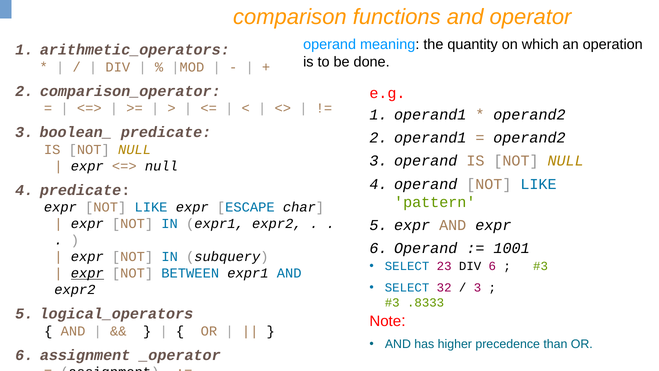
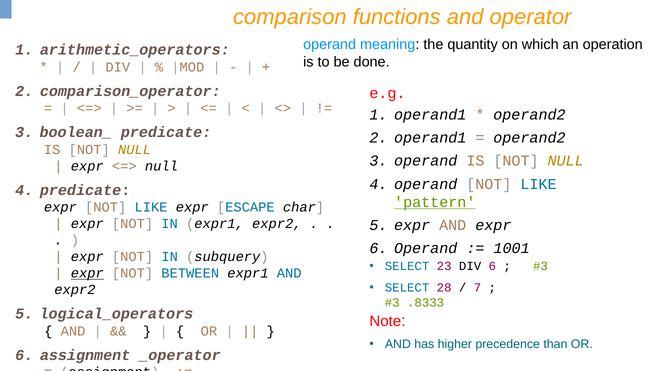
pattern underline: none -> present (435, 202)
32: 32 -> 28 (444, 287)
3: 3 -> 7 (478, 287)
